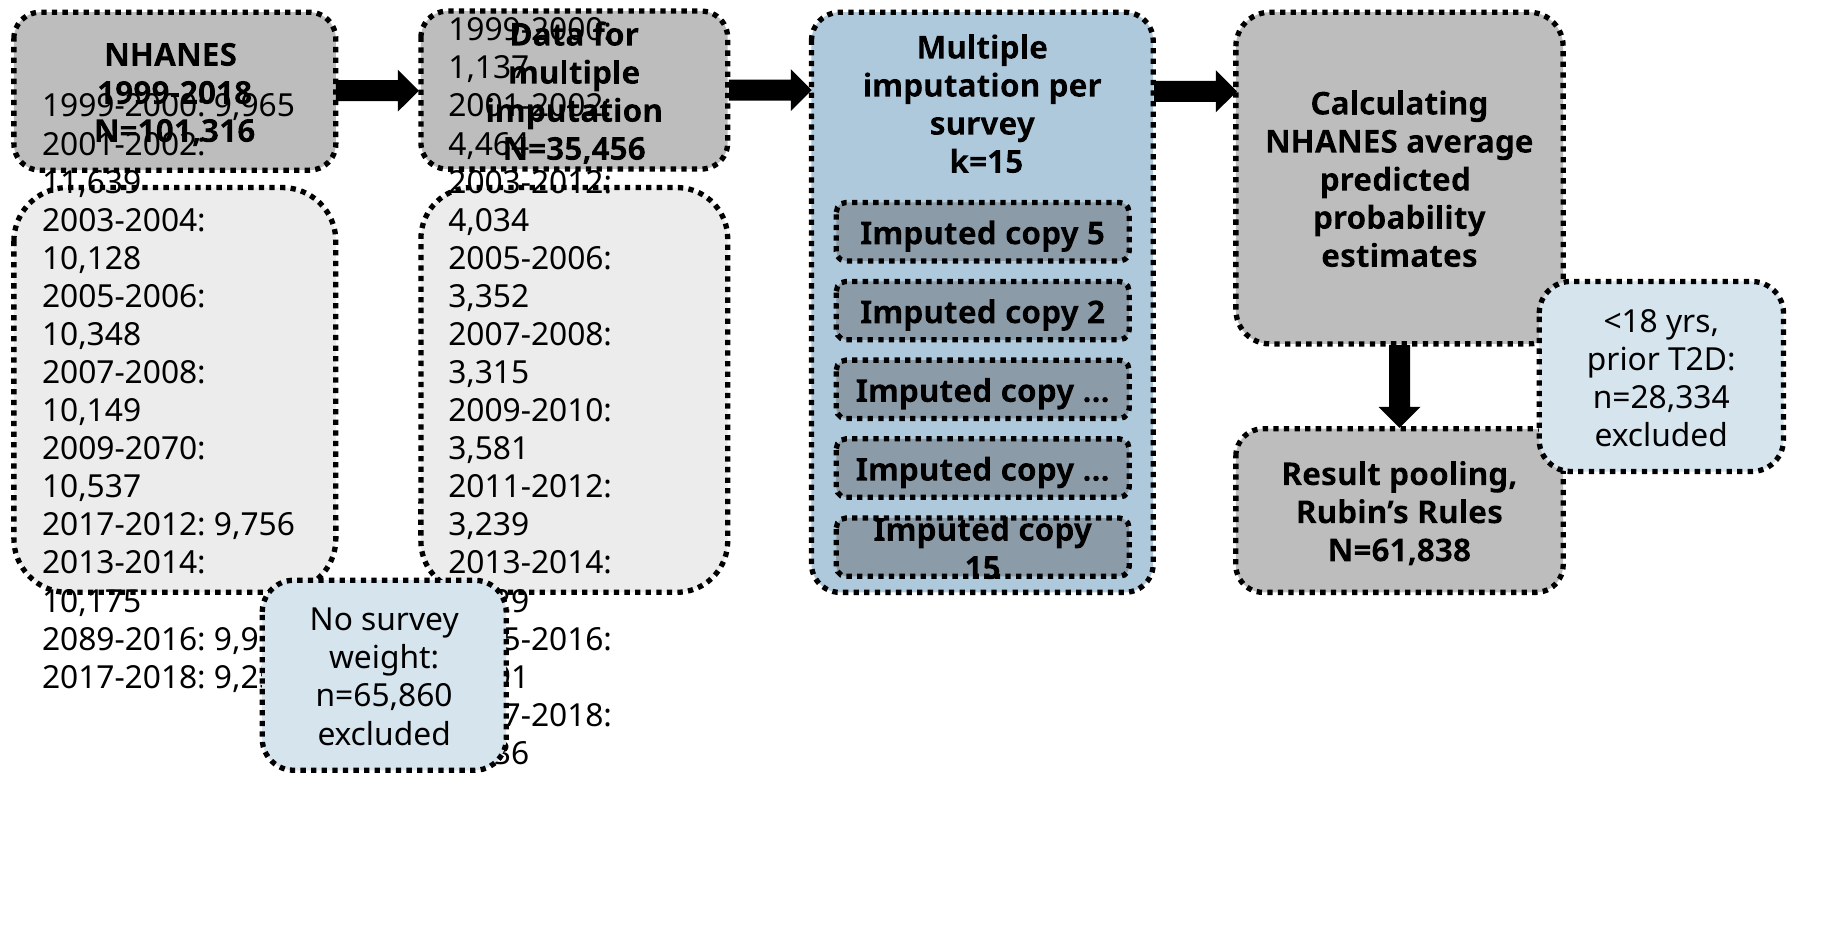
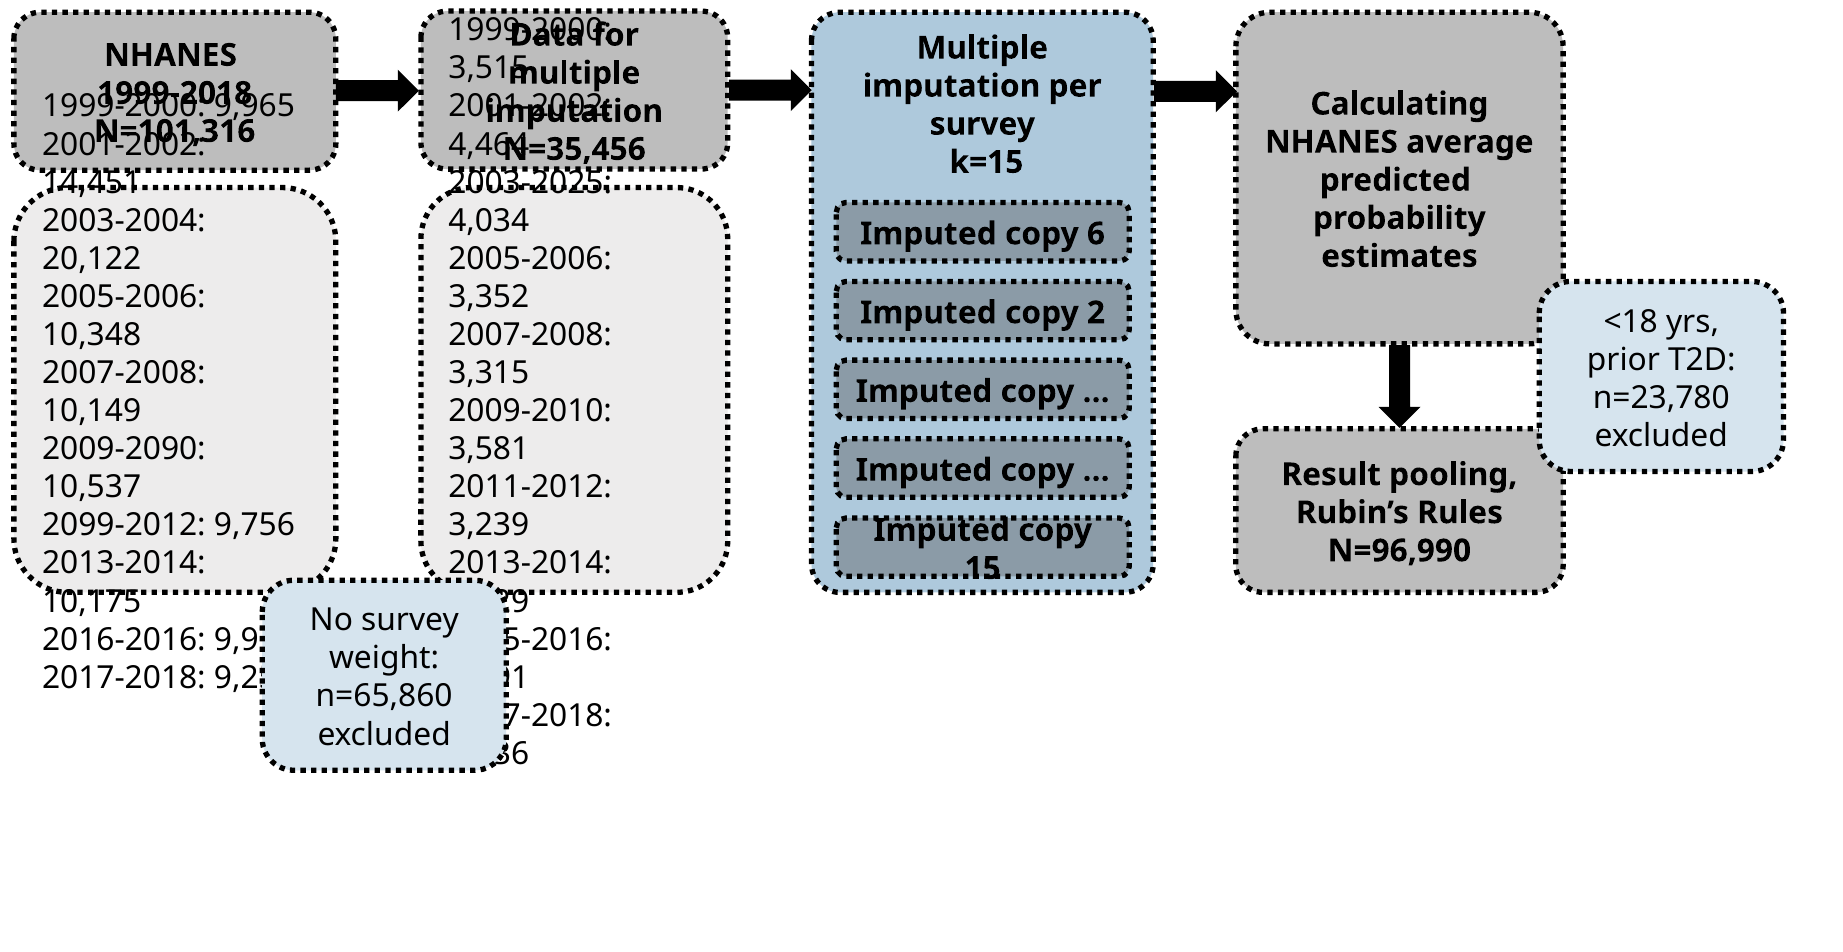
1,137: 1,137 -> 3,515 (489, 68)
11,639: 11,639 -> 14,451 (92, 183)
2003-2012: 2003-2012 -> 2003-2025 (530, 183)
5: 5 -> 6 (1096, 234)
10,128: 10,128 -> 20,122 (92, 259)
n=28,334: n=28,334 -> n=23,780 (1661, 398)
2009-2070: 2009-2070 -> 2009-2090 (124, 449)
2017-2012: 2017-2012 -> 2099-2012 (124, 526)
N=61,838: N=61,838 -> N=96,990 (1399, 551)
2089-2016: 2089-2016 -> 2016-2016 (124, 640)
